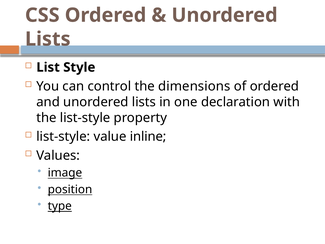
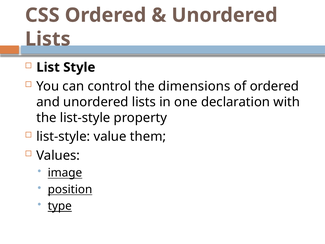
inline: inline -> them (148, 136)
